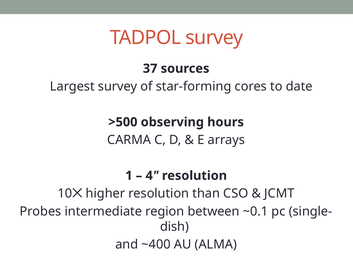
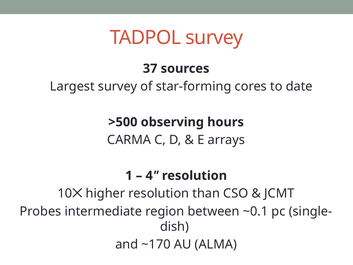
~400: ~400 -> ~170 (156, 244)
